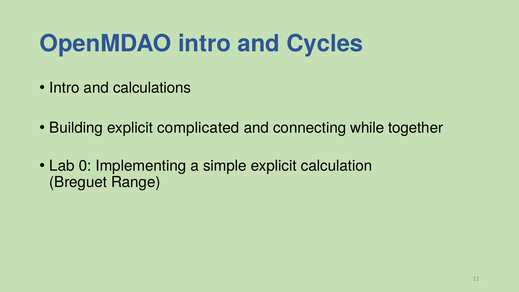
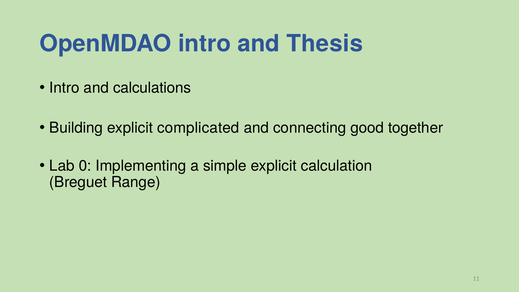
Cycles: Cycles -> Thesis (325, 44)
while: while -> good (367, 128)
